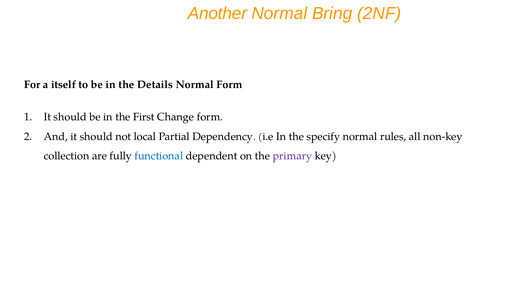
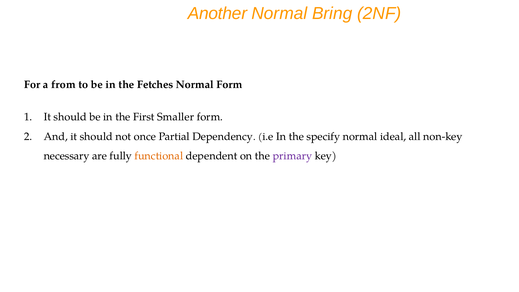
itself: itself -> from (63, 85)
Details: Details -> Fetches (155, 85)
Change: Change -> Smaller (176, 117)
local: local -> once (145, 137)
rules: rules -> ideal (393, 137)
collection: collection -> necessary (67, 156)
functional colour: blue -> orange (159, 156)
